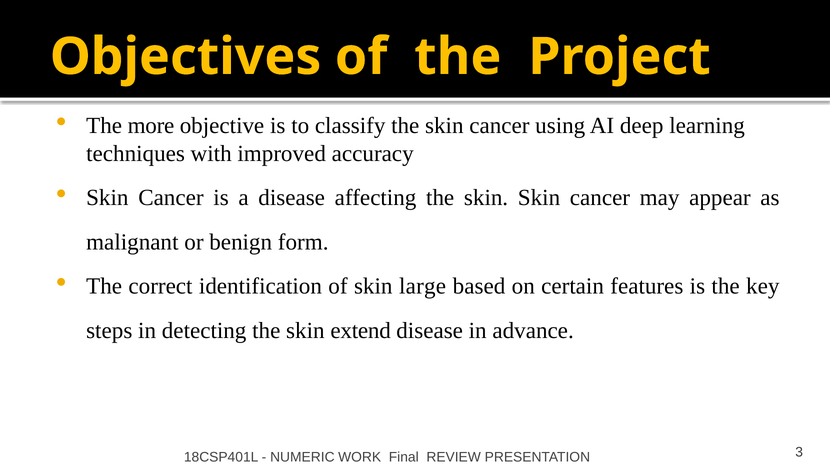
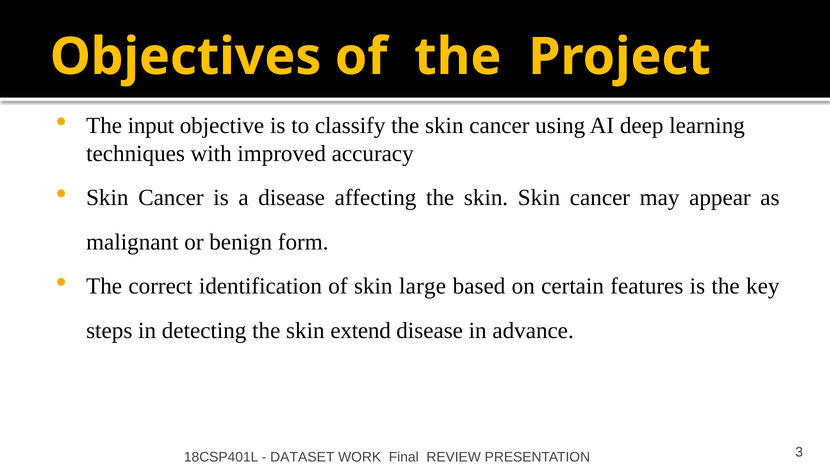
more: more -> input (151, 126)
NUMERIC: NUMERIC -> DATASET (302, 457)
